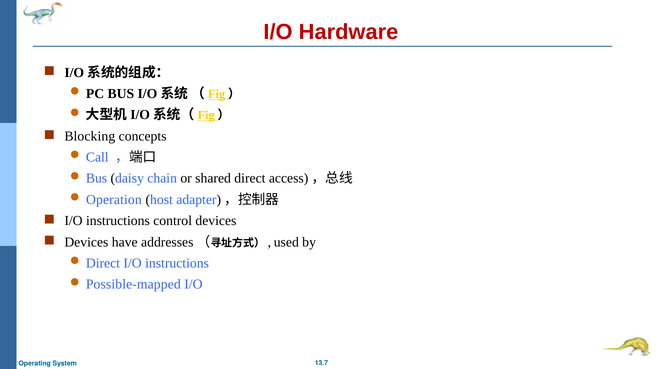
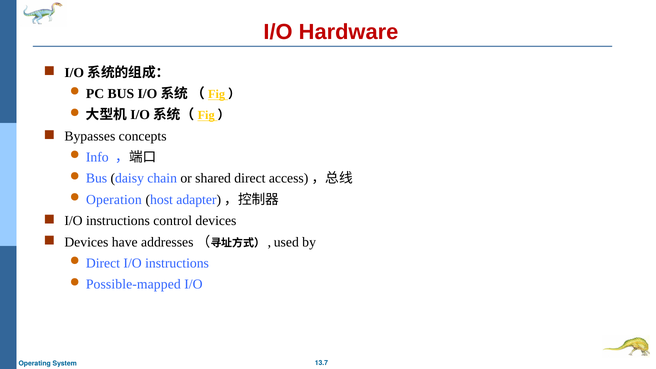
Blocking: Blocking -> Bypasses (90, 136)
Call: Call -> Info (97, 157)
